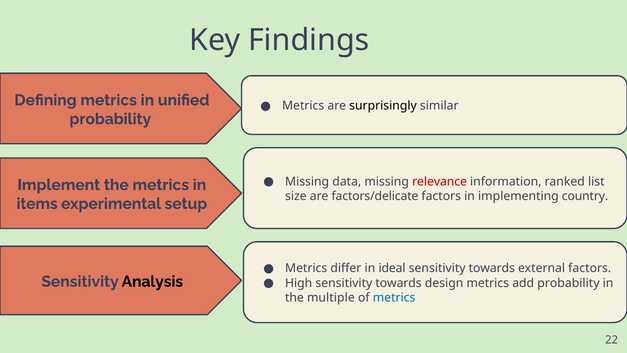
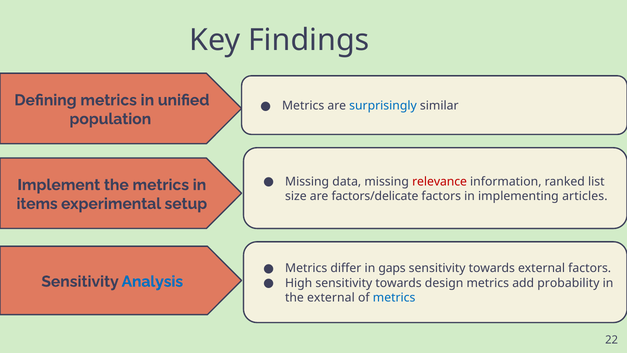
surprisingly colour: black -> blue (383, 106)
probability: probability -> population (110, 119)
country: country -> articles (585, 196)
ideal: ideal -> gaps (392, 268)
Analysis colour: black -> blue (152, 281)
the multiple: multiple -> external (331, 297)
